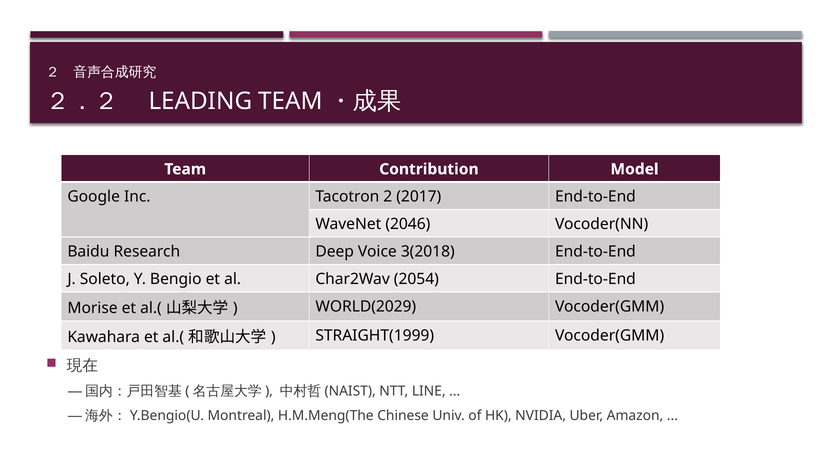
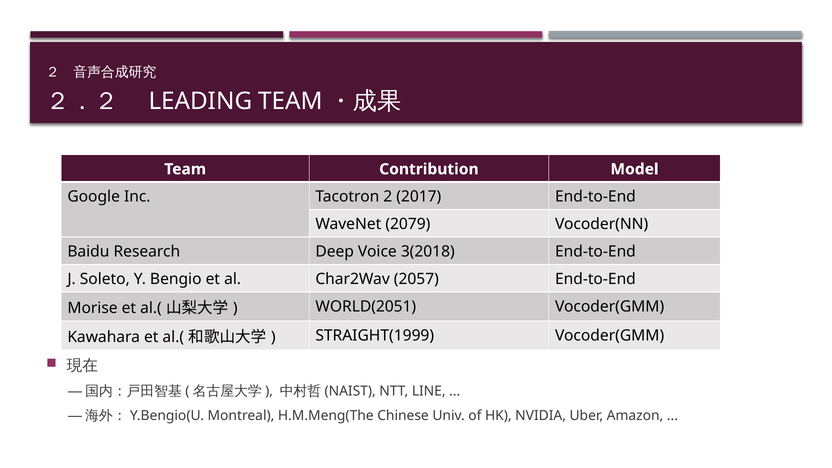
2046: 2046 -> 2079 (408, 224)
2054: 2054 -> 2057 (416, 279)
WORLD(2029: WORLD(2029 -> WORLD(2051 (366, 307)
